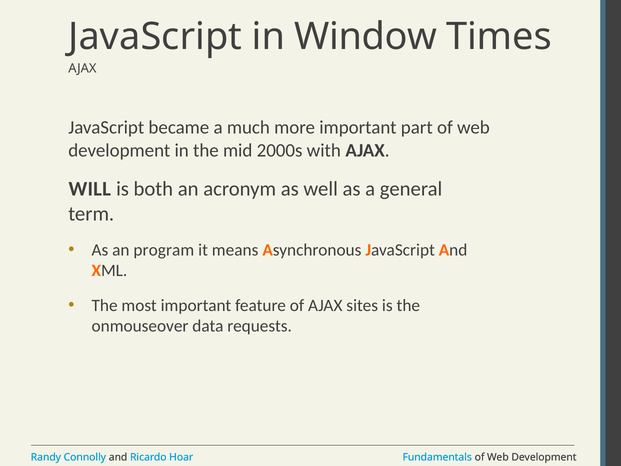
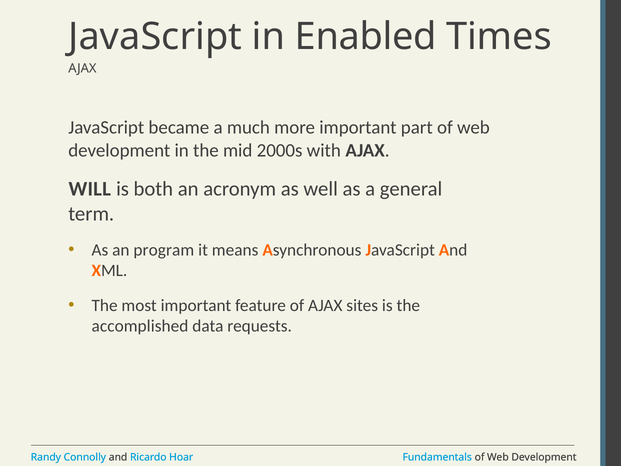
Window: Window -> Enabled (366, 37)
onmouseover: onmouseover -> accomplished (140, 326)
